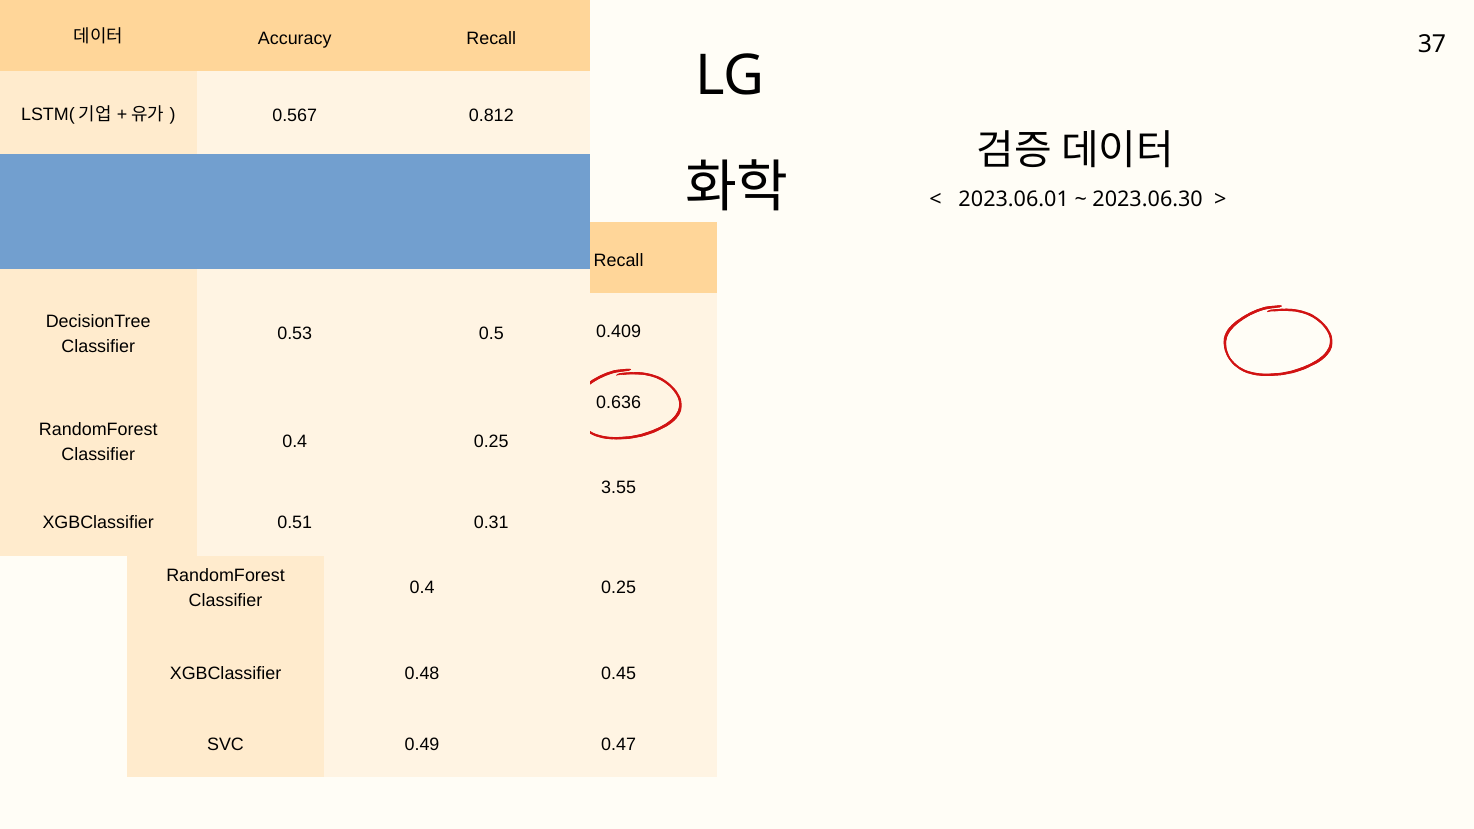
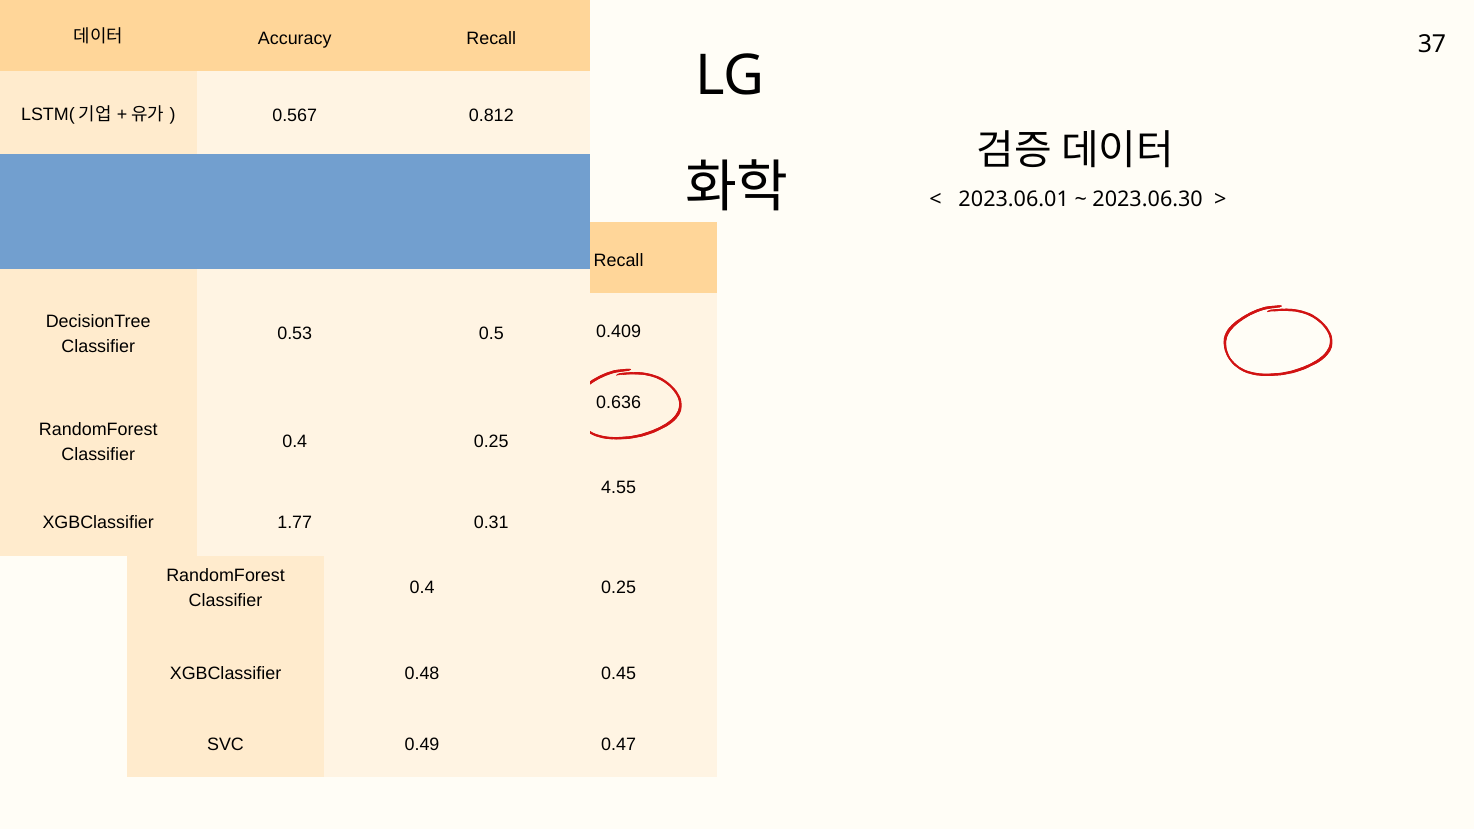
3.55: 3.55 -> 4.55 (619, 488)
0.51: 0.51 -> 1.77 (295, 523)
